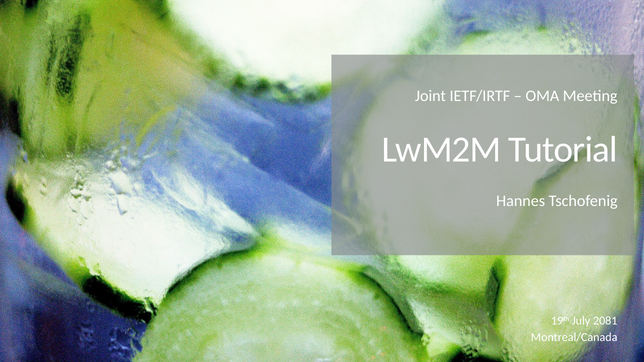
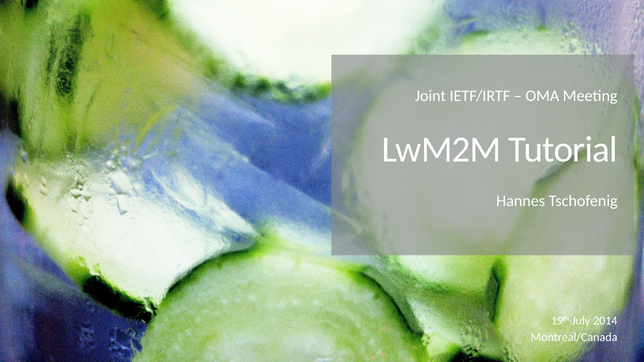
2081: 2081 -> 2014 (605, 321)
